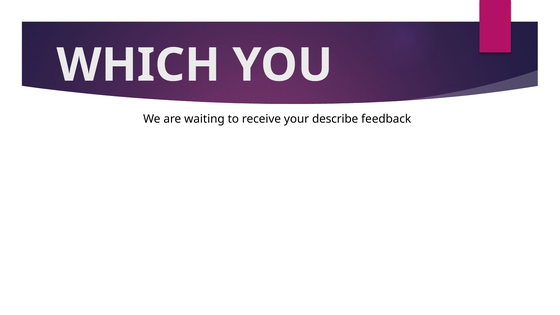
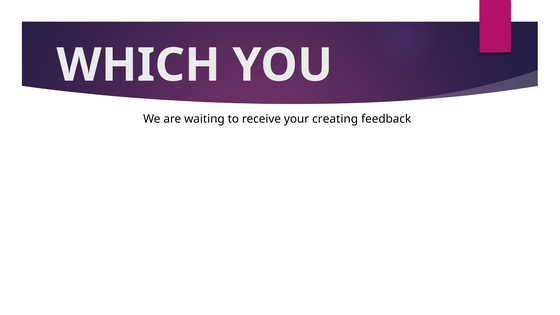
describe: describe -> creating (335, 119)
